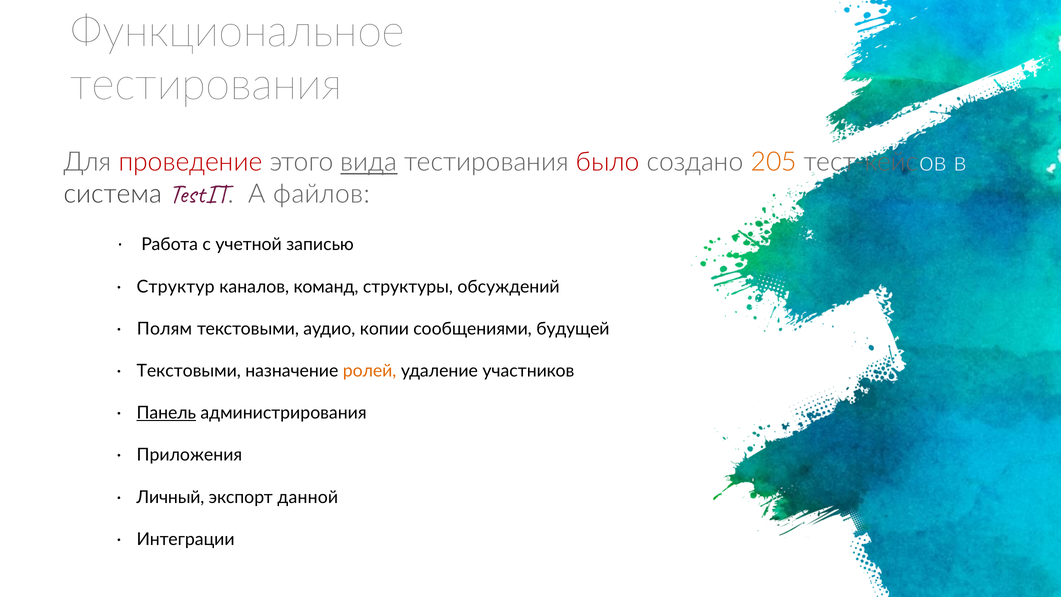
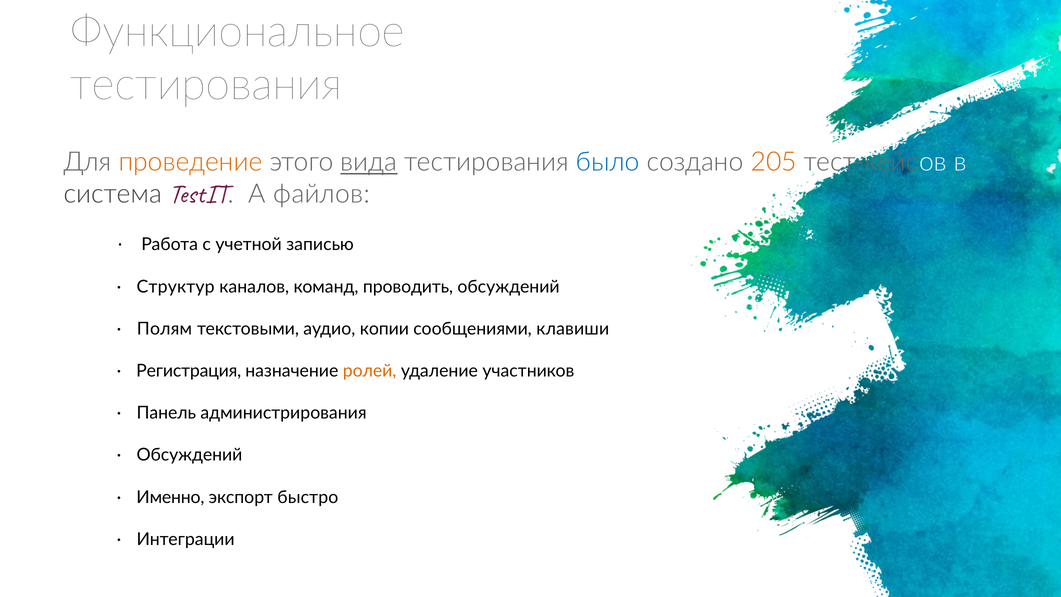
проведение colour: red -> orange (191, 162)
было colour: red -> blue (608, 162)
структуры: структуры -> проводить (408, 287)
будущей: будущей -> клавиши (573, 329)
Текстовыми: Текстовыми -> Регистрация (189, 371)
Панель underline: present -> none (166, 413)
Приложения: Приложения -> Обсуждений (189, 455)
Личный: Личный -> Именно (170, 497)
данной: данной -> быстро (308, 497)
